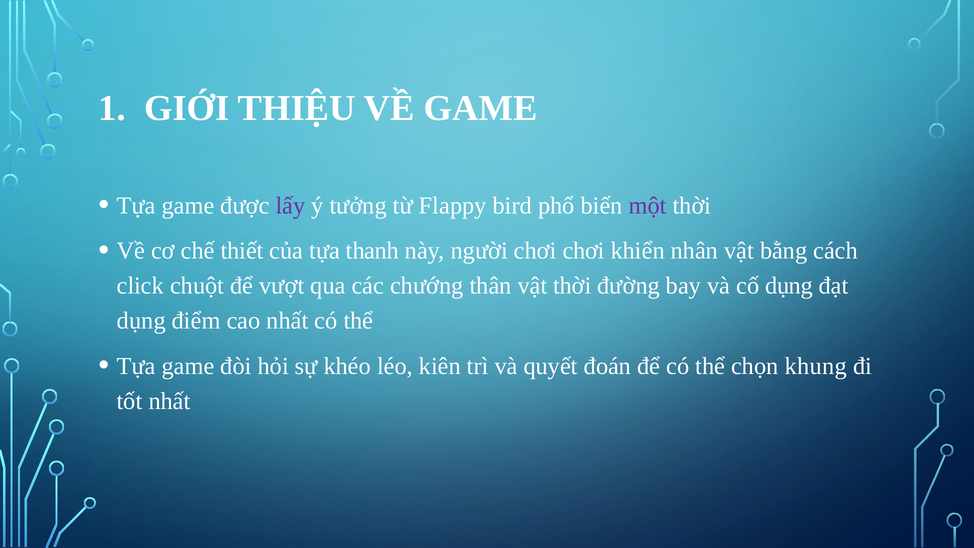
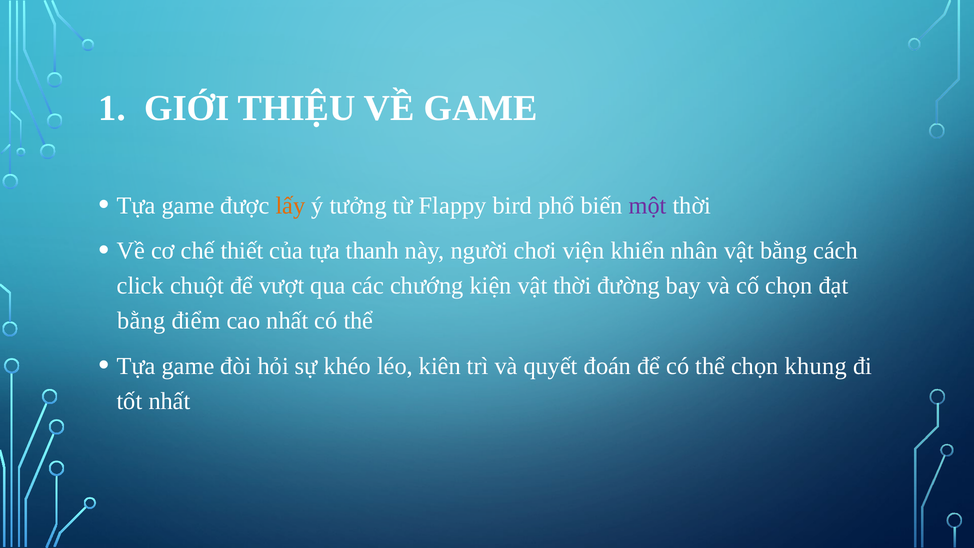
lấy colour: purple -> orange (290, 206)
chơi chơi: chơi -> viện (584, 251)
thân: thân -> kiện (491, 286)
cố dụng: dụng -> chọn (789, 286)
dụng: dụng -> bằng (141, 321)
